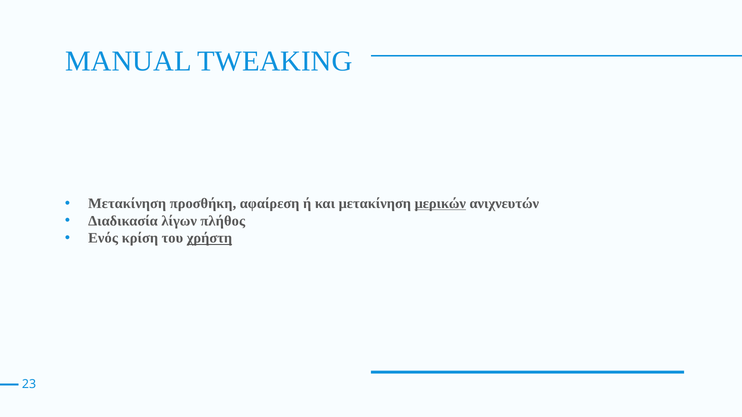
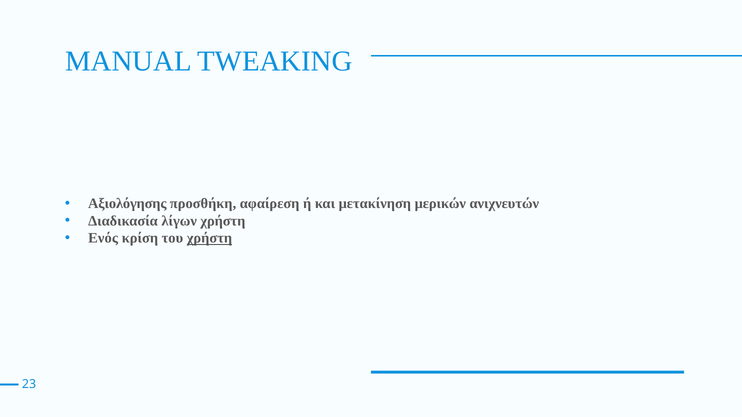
Μετακίνηση: Μετακίνηση -> Αξιολόγησης (127, 204)
μερικών underline: present -> none (440, 204)
λίγων πλήθος: πλήθος -> χρήστη (223, 221)
